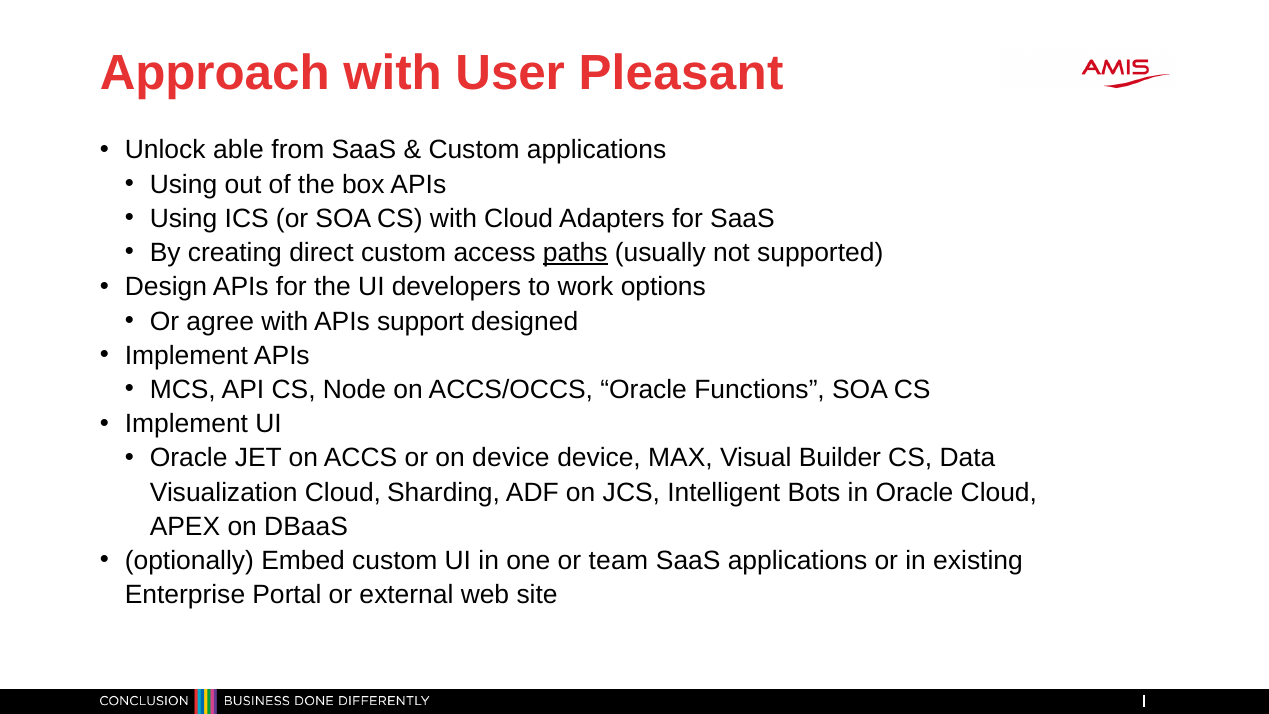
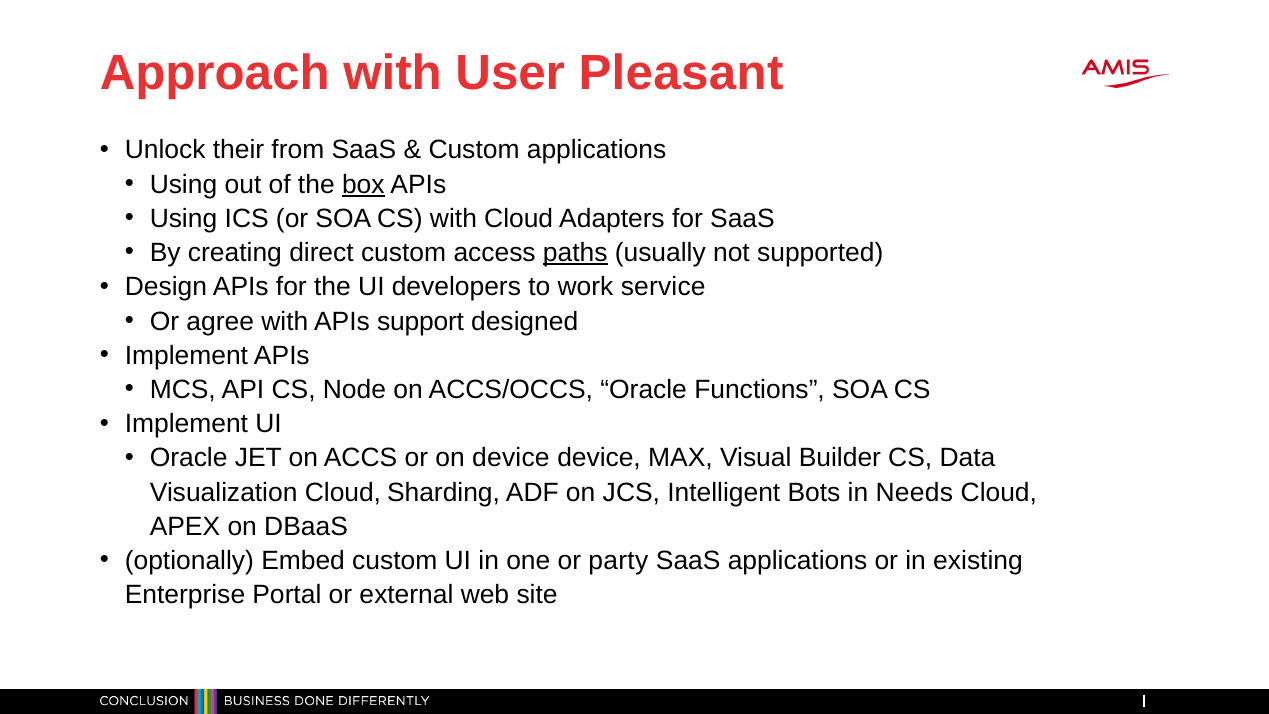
able: able -> their (238, 150)
box underline: none -> present (363, 184)
options: options -> service (663, 287)
in Oracle: Oracle -> Needs (914, 492)
team: team -> party (618, 561)
